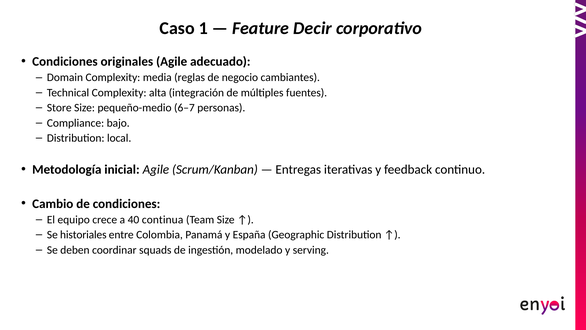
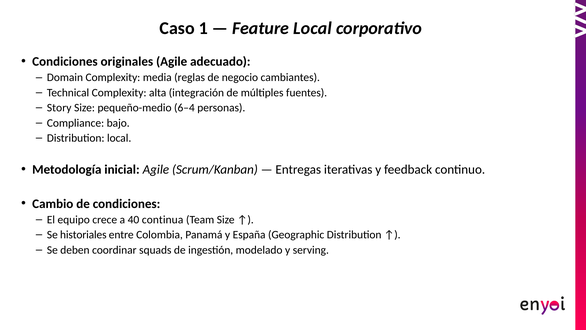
Feature Decir: Decir -> Local (313, 28)
Store: Store -> Story (59, 108)
6–7: 6–7 -> 6–4 (184, 108)
